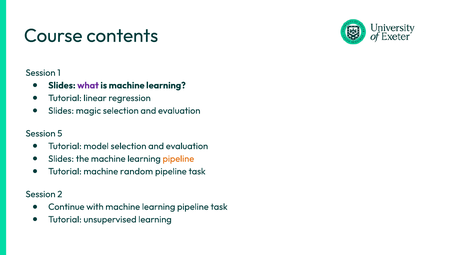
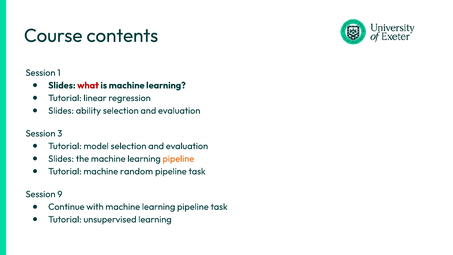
what colour: purple -> red (88, 85)
magic: magic -> ability (88, 111)
5: 5 -> 3 (60, 133)
2: 2 -> 9 (60, 194)
